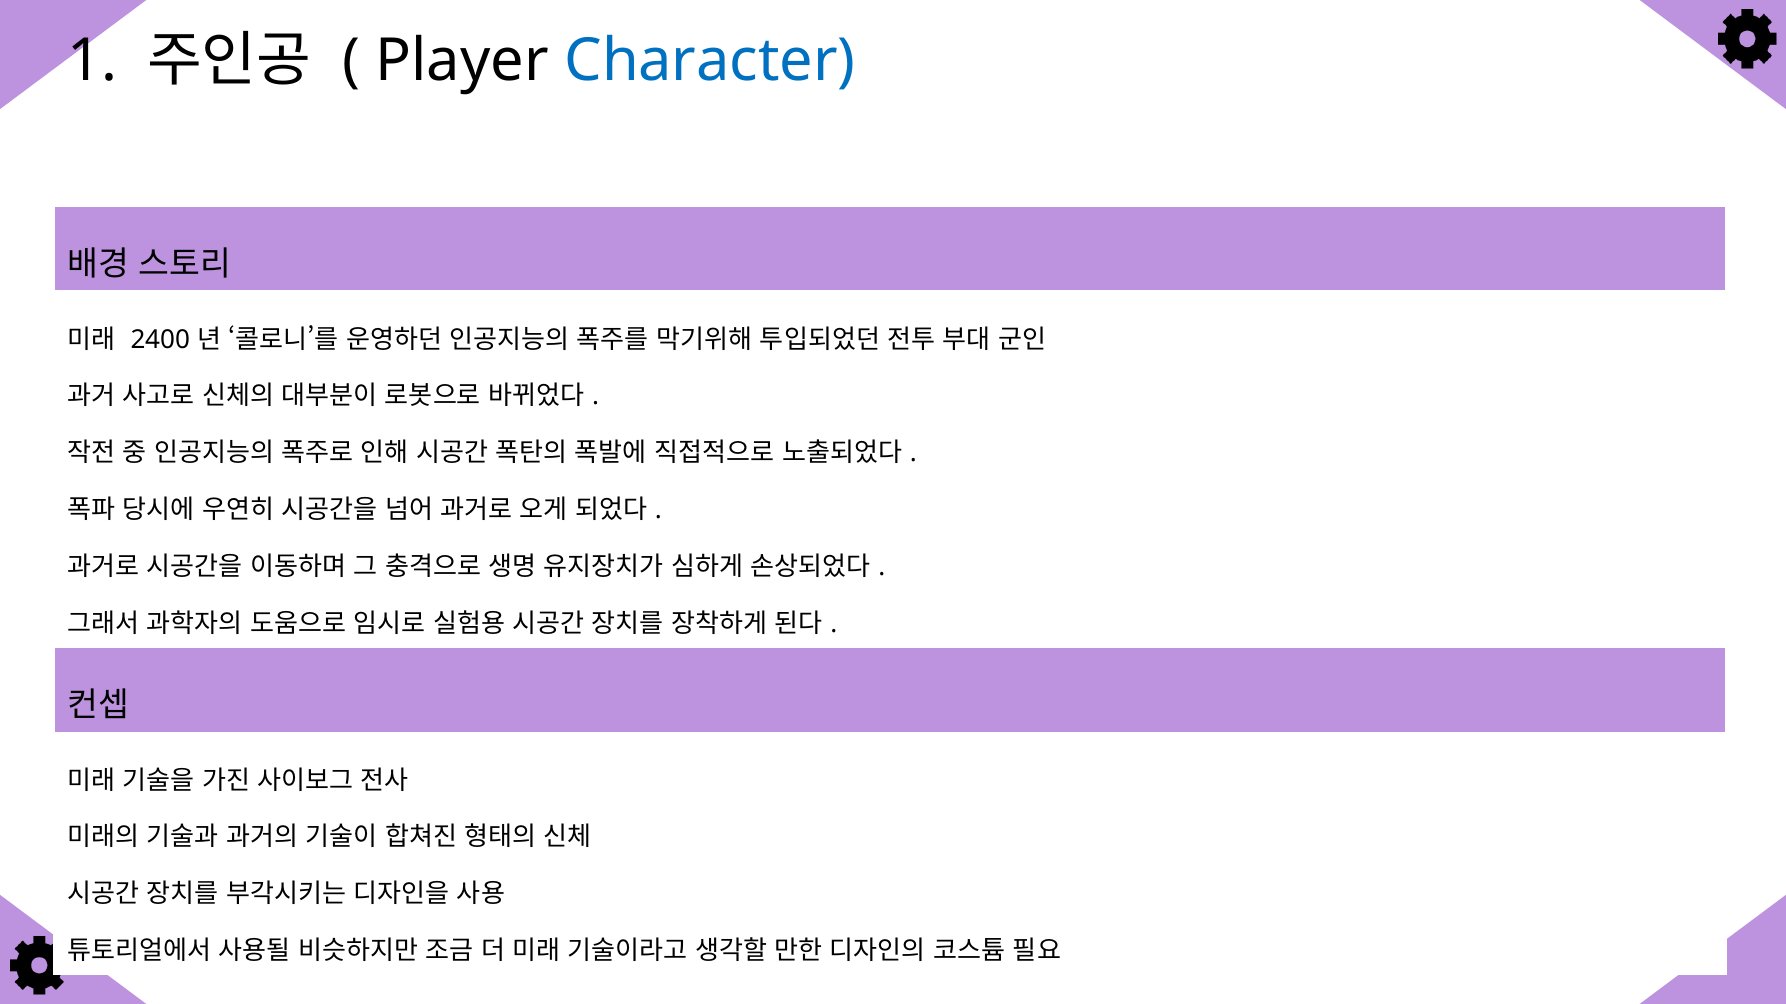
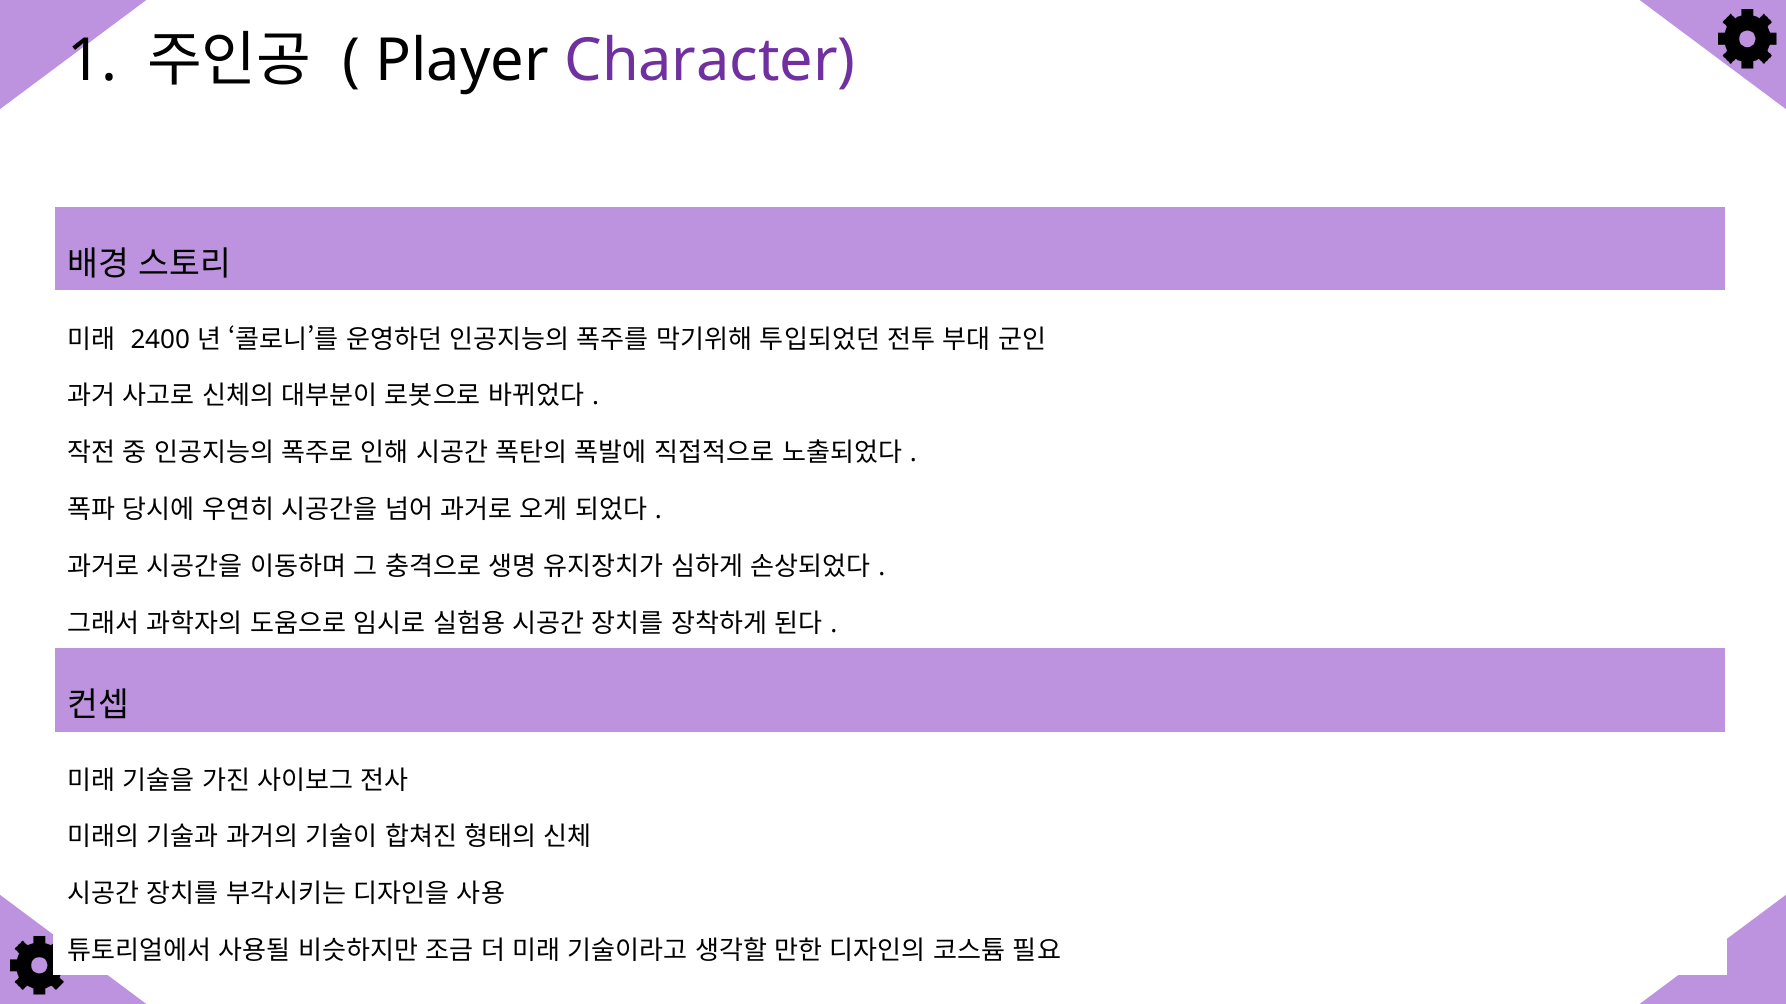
Character colour: blue -> purple (710, 61)
